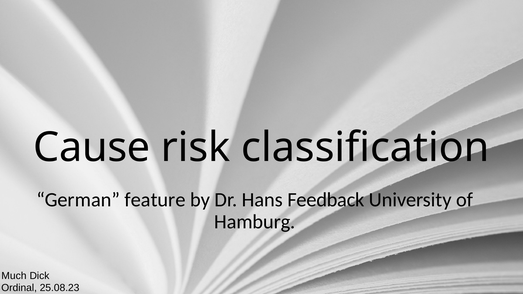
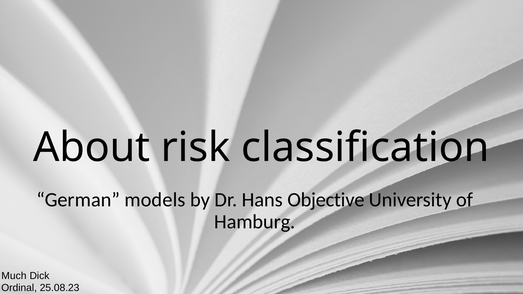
Cause: Cause -> About (92, 148)
feature: feature -> models (155, 200)
Feedback: Feedback -> Objective (326, 200)
